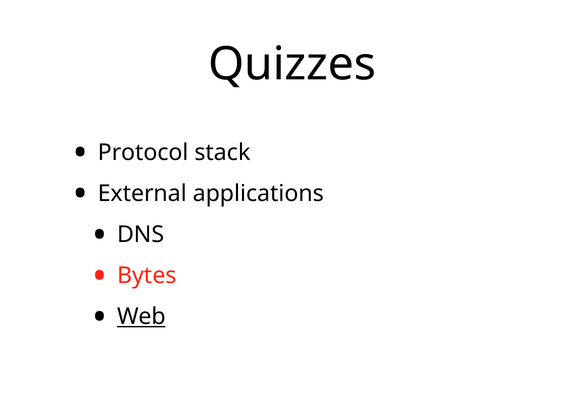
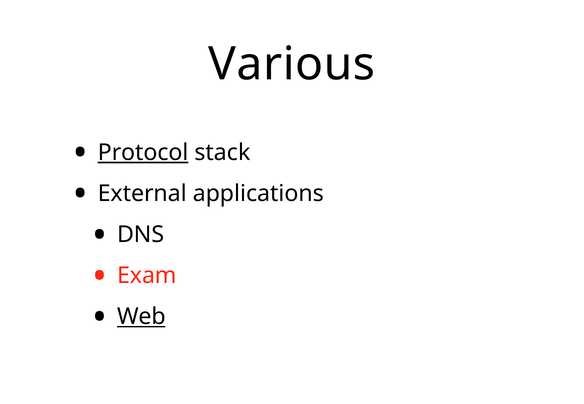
Quizzes: Quizzes -> Various (292, 64)
Protocol underline: none -> present (143, 153)
Bytes: Bytes -> Exam (147, 276)
